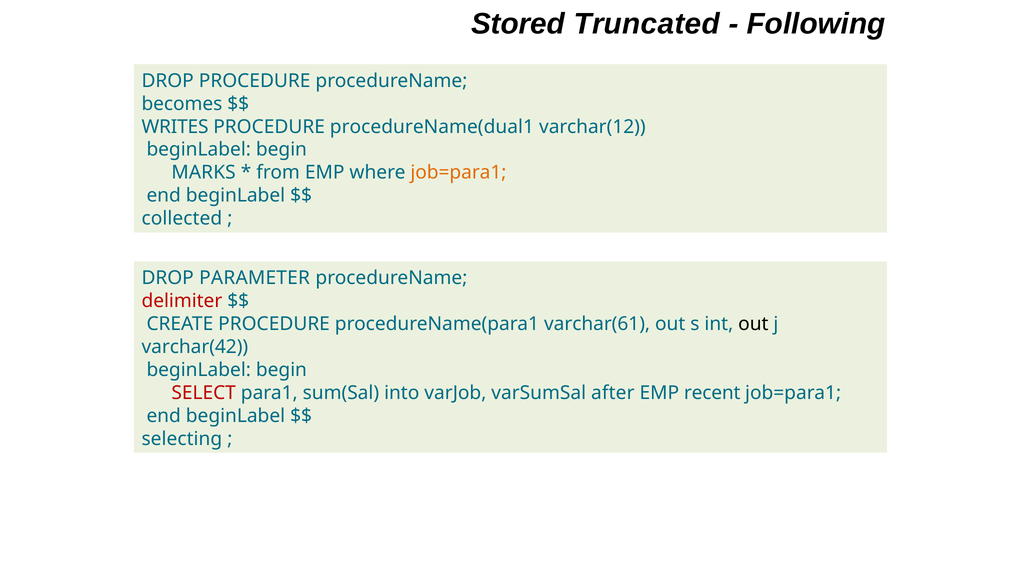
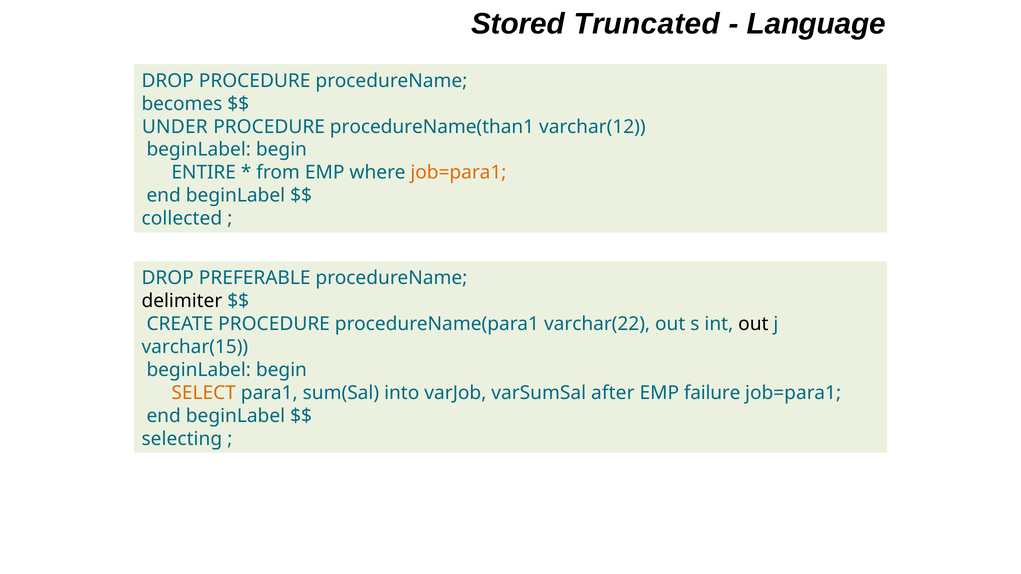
Following: Following -> Language (816, 24)
WRITES: WRITES -> UNDER (175, 127)
procedureName(dual1: procedureName(dual1 -> procedureName(than1 (432, 127)
MARKS: MARKS -> ENTIRE (204, 173)
PARAMETER: PARAMETER -> PREFERABLE (255, 278)
delimiter colour: red -> black (182, 301)
varchar(61: varchar(61 -> varchar(22 (597, 324)
varchar(42: varchar(42 -> varchar(15 (195, 347)
SELECT colour: red -> orange (204, 393)
recent: recent -> failure (712, 393)
